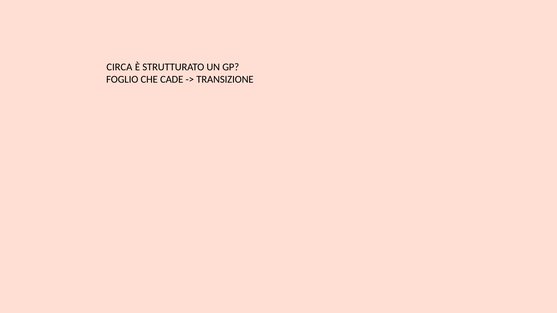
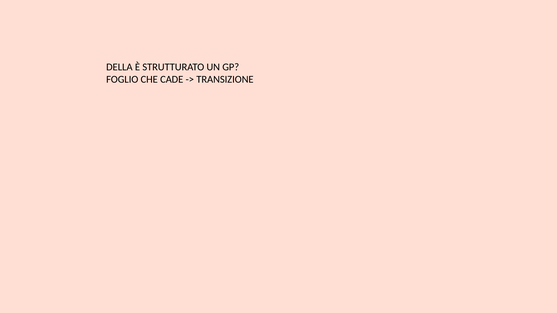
CIRCA: CIRCA -> DELLA (119, 67)
